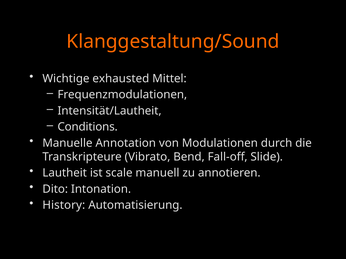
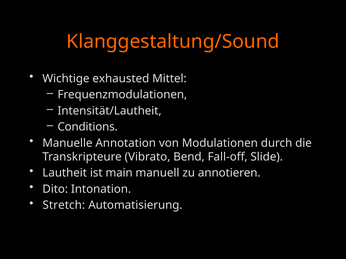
scale: scale -> main (119, 173)
History: History -> Stretch (64, 205)
